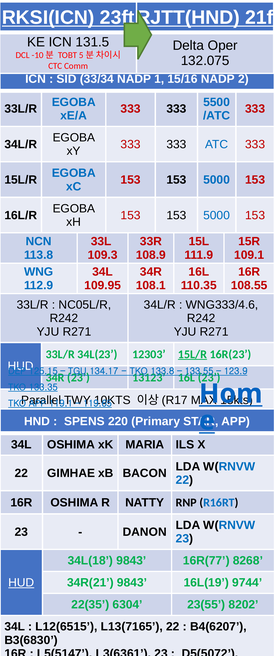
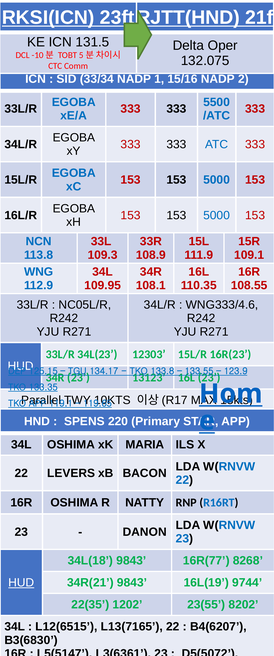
15L/R underline: present -> none (193, 354)
GIMHAE: GIMHAE -> LEVERS (71, 473)
6304: 6304 -> 1202 (128, 604)
